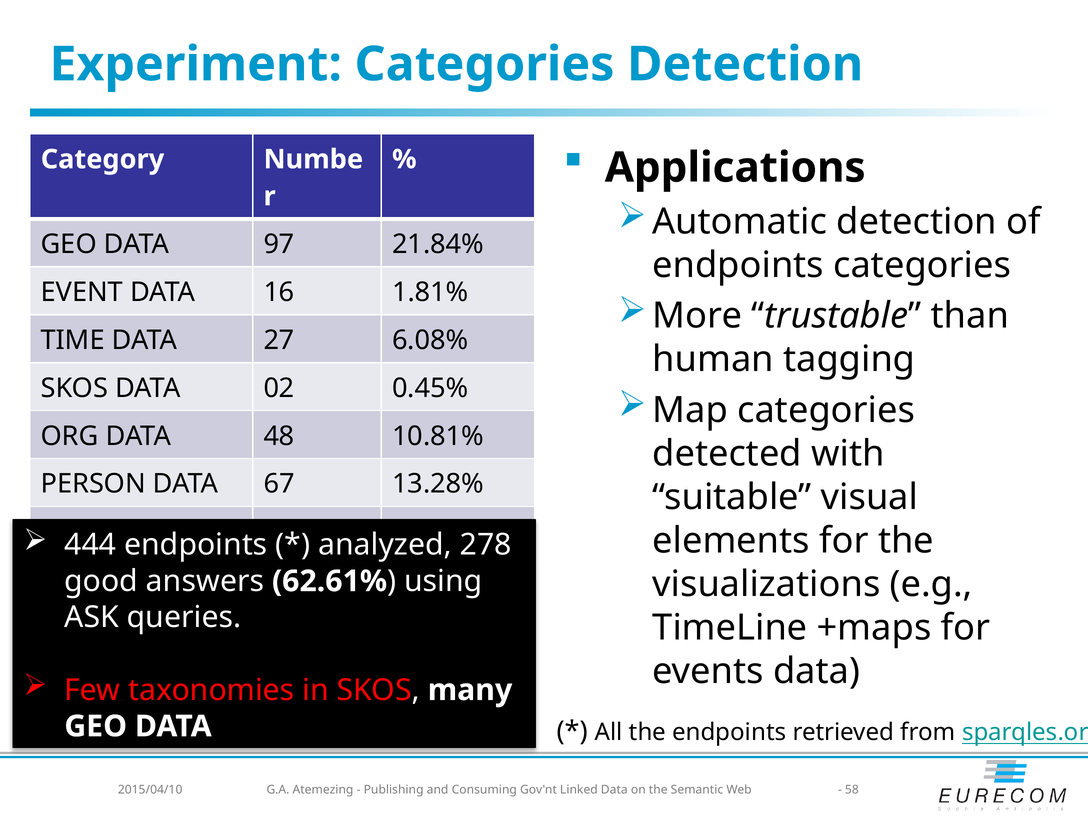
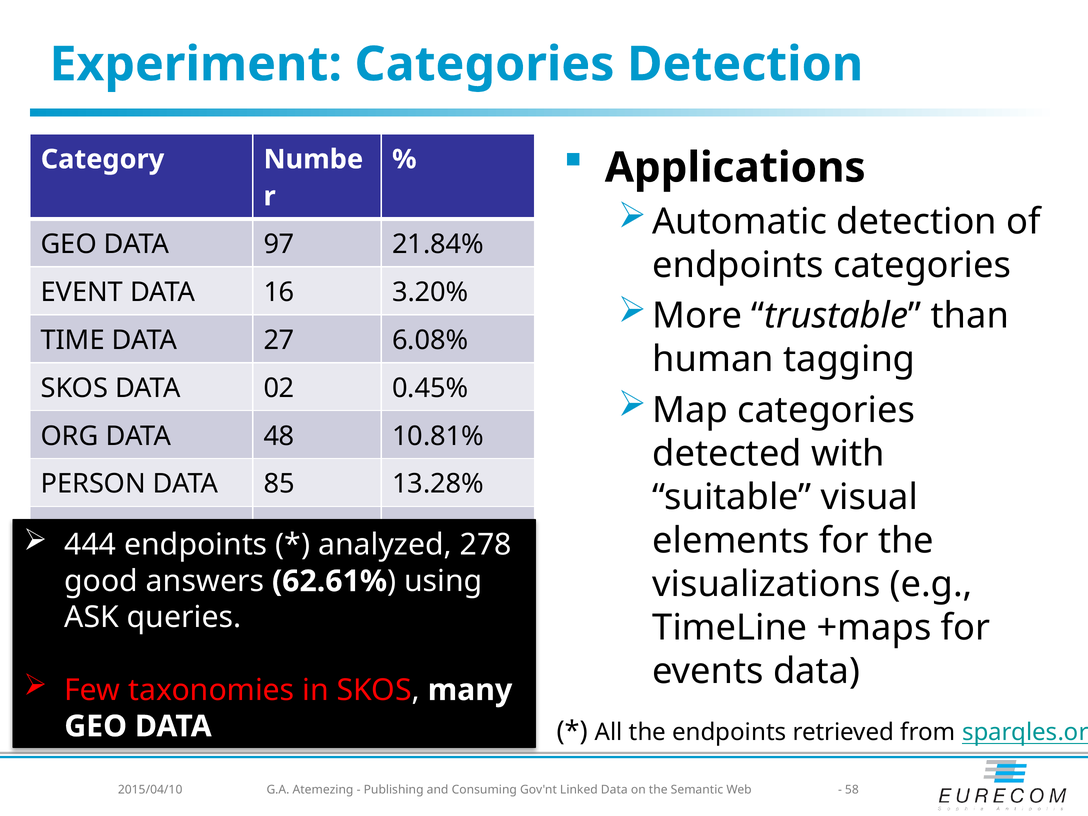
1.81%: 1.81% -> 3.20% (430, 292)
67: 67 -> 85 (279, 484)
